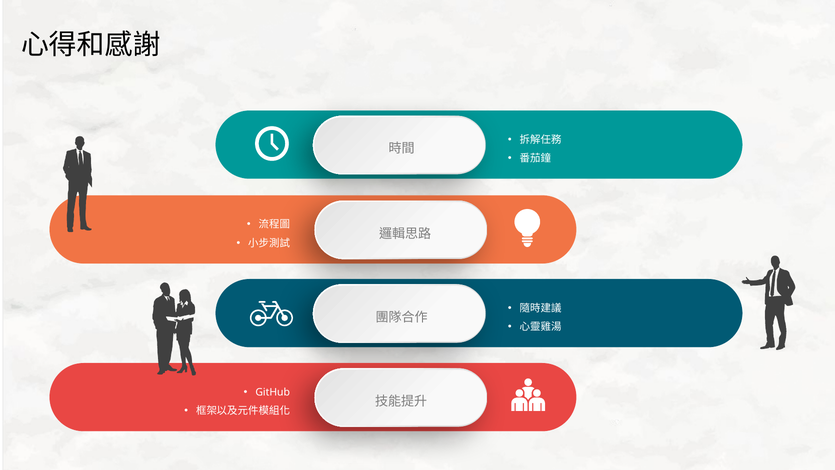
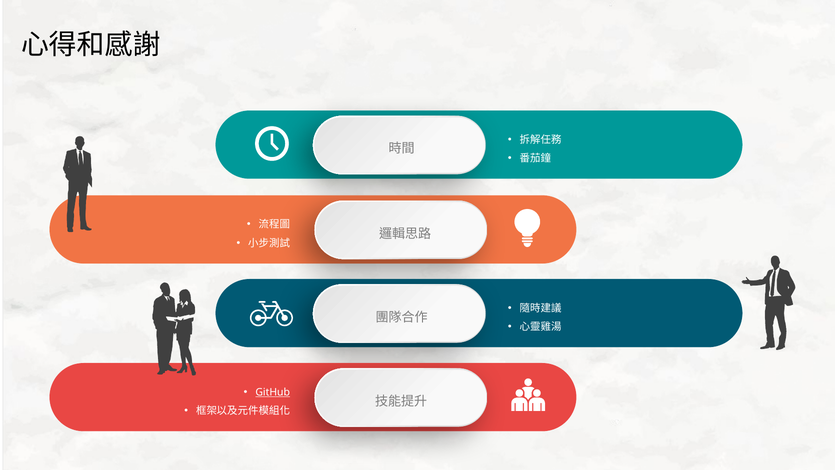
GitHub underline: none -> present (273, 392)
